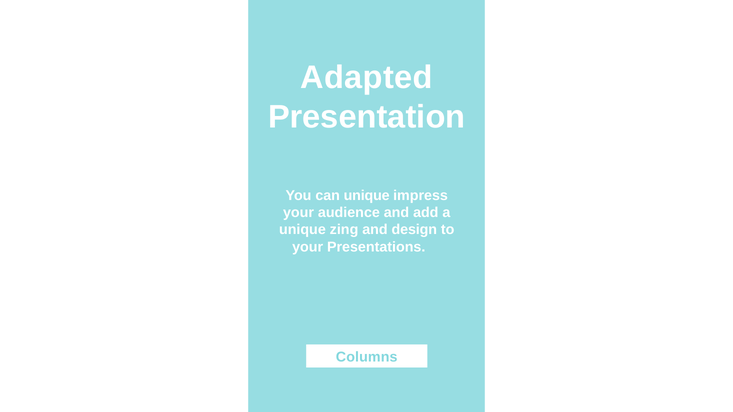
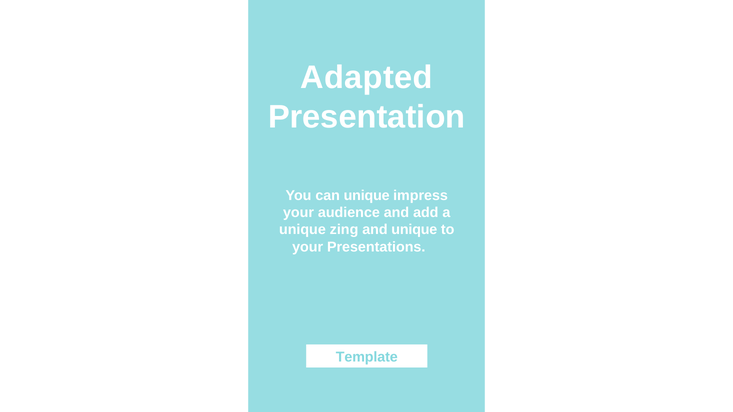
and design: design -> unique (414, 230)
Columns: Columns -> Template (367, 357)
